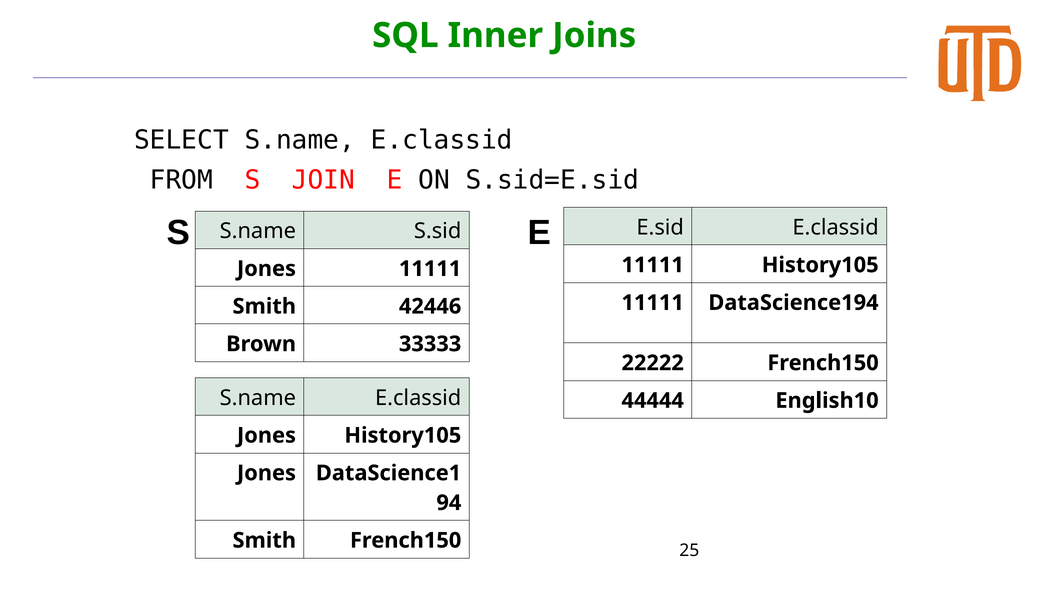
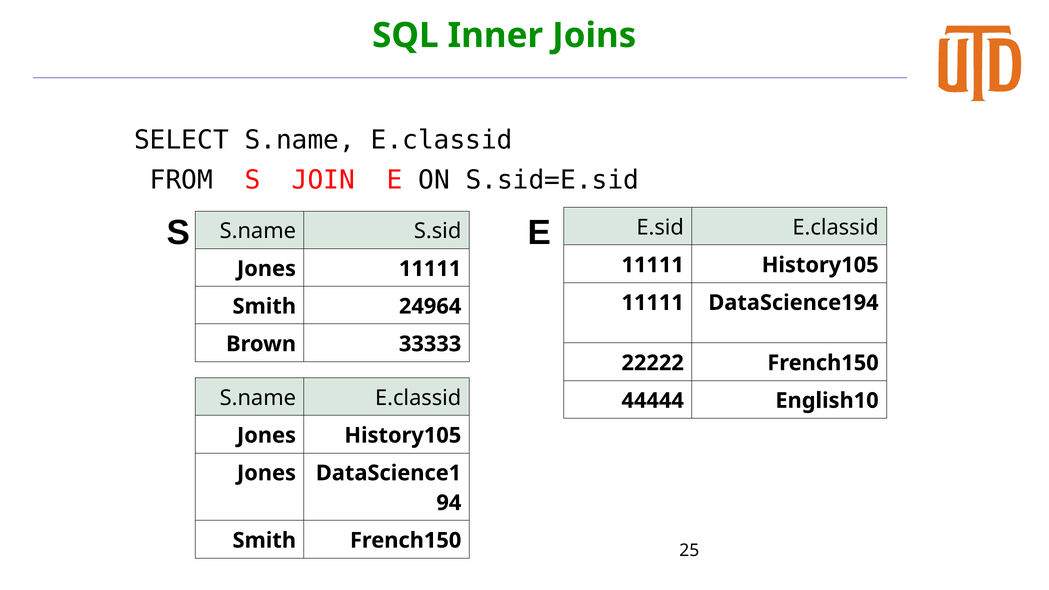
42446: 42446 -> 24964 (430, 306)
